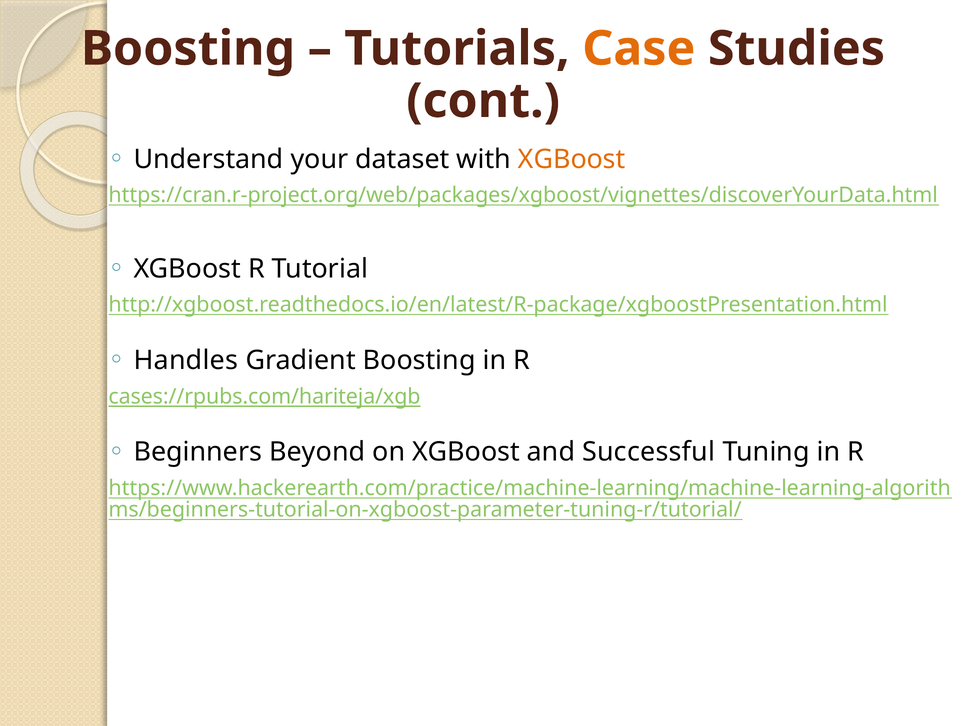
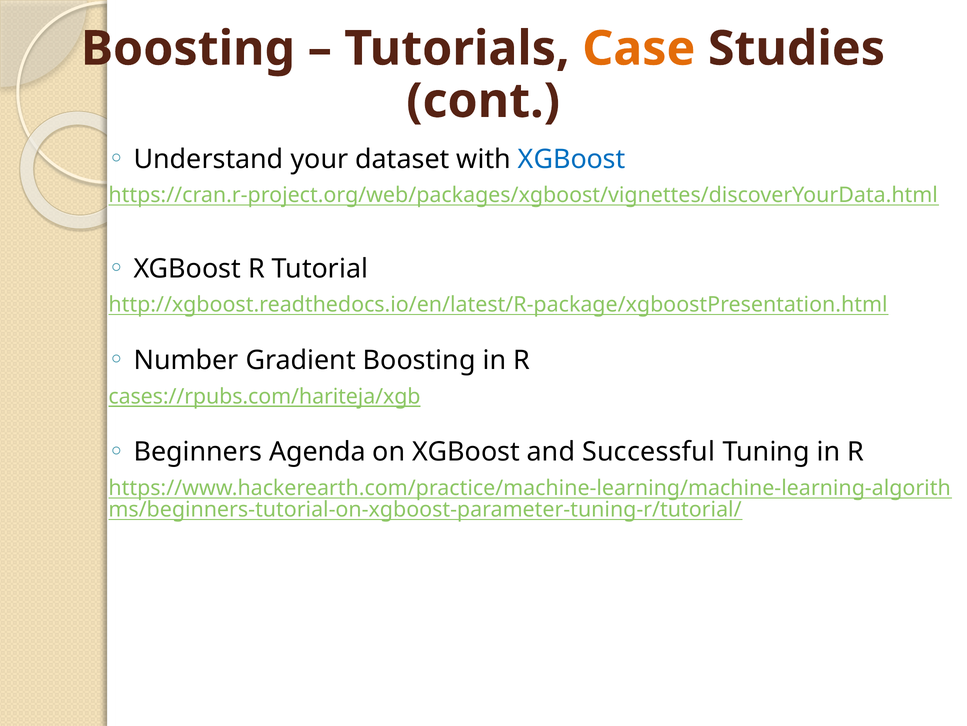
XGBoost colour: orange -> blue (572, 159)
Handles: Handles -> Number (186, 360)
Beyond: Beyond -> Agenda (317, 452)
